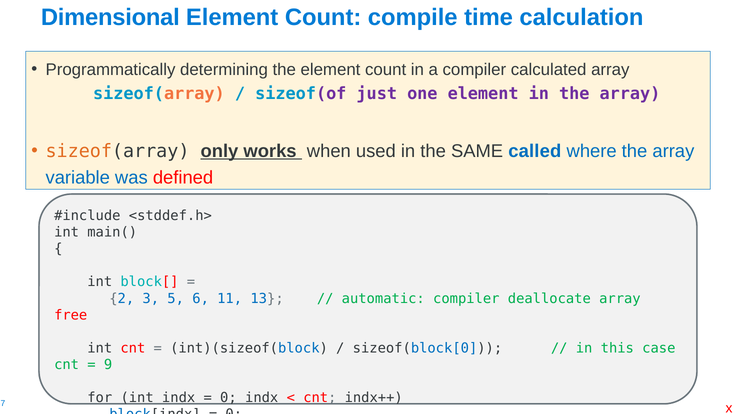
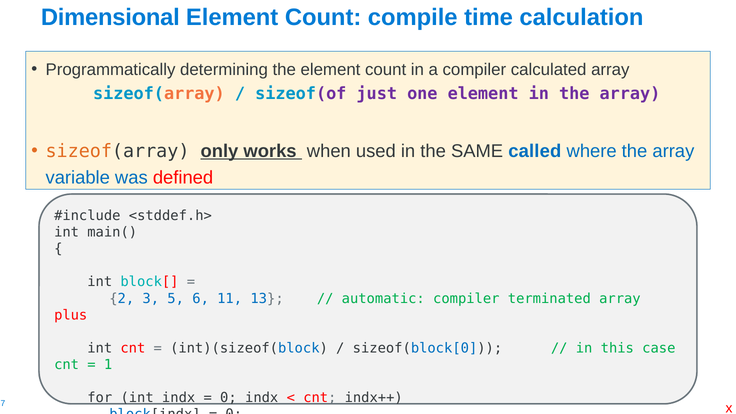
deallocate: deallocate -> terminated (549, 298)
free: free -> plus (71, 315)
9: 9 -> 1 (108, 365)
